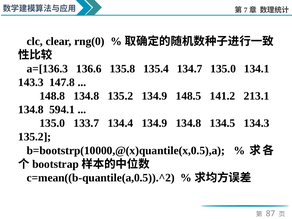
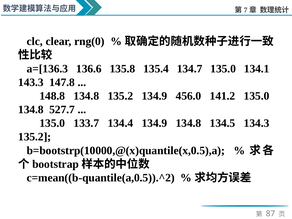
148.5: 148.5 -> 456.0 (188, 96)
141.2 213.1: 213.1 -> 135.0 (257, 96)
594.1: 594.1 -> 527.7 (62, 110)
